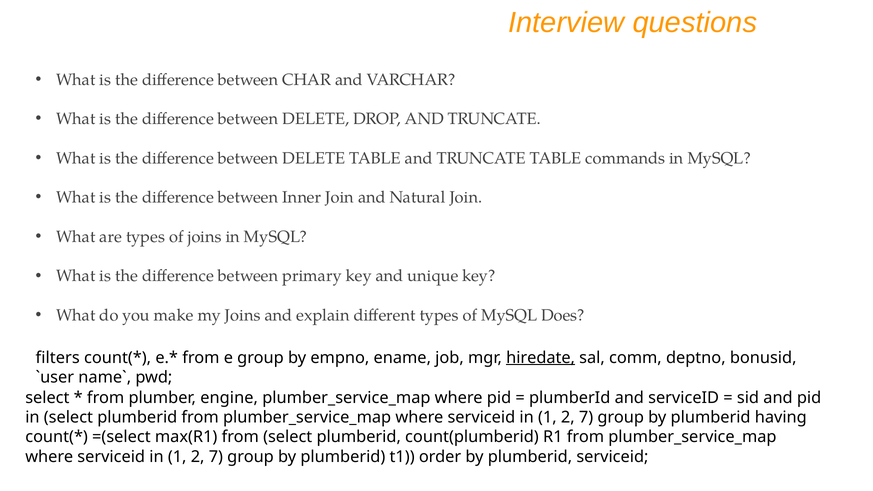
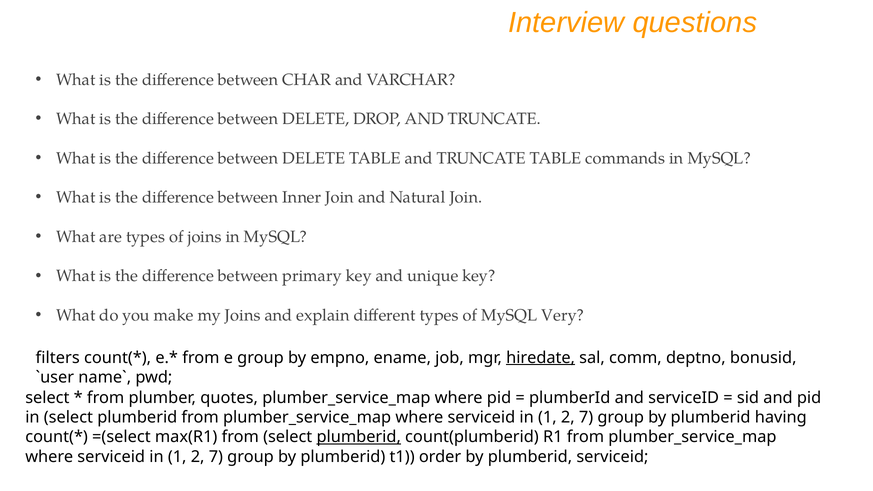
Does: Does -> Very (563, 315)
engine: engine -> quotes (229, 398)
plumberid underline: none -> present (359, 437)
